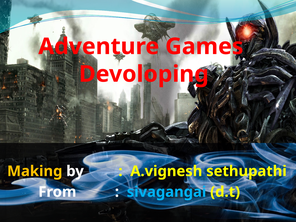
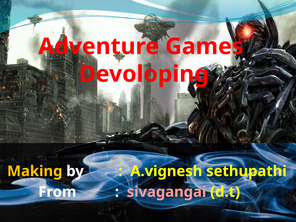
sivagangai colour: light blue -> pink (167, 192)
